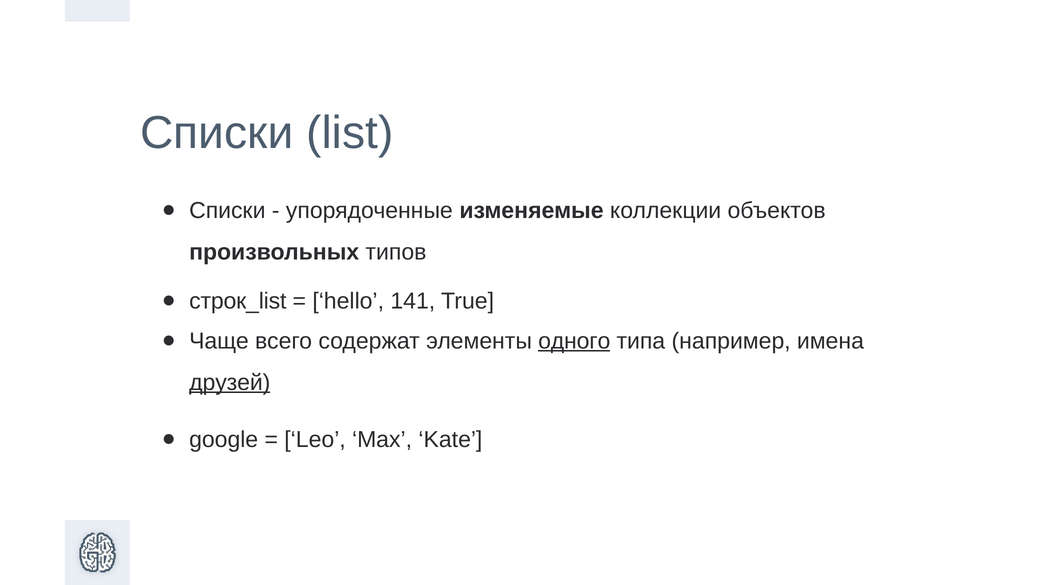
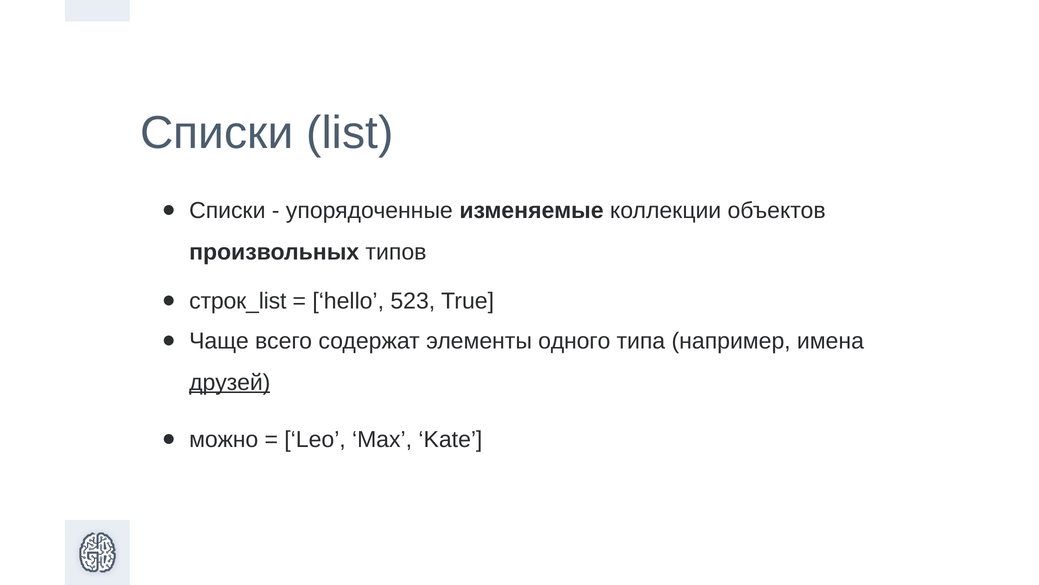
141: 141 -> 523 (413, 301)
одного underline: present -> none (574, 341)
google: google -> можно (224, 439)
